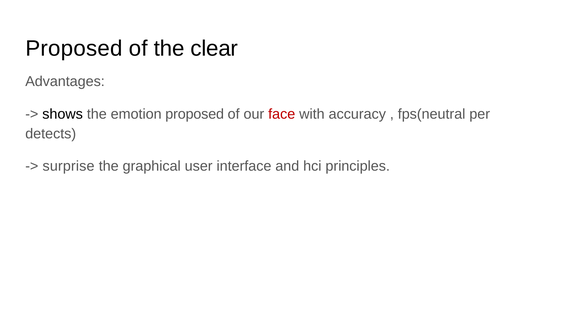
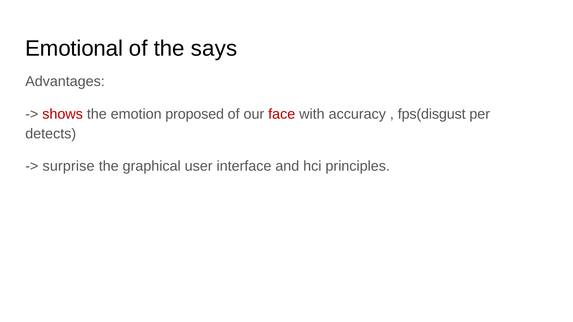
Proposed: Proposed -> Emotional (74, 49)
clear: clear -> says (214, 49)
shows colour: black -> red (63, 114)
fps(neutral: fps(neutral -> fps(disgust (432, 114)
